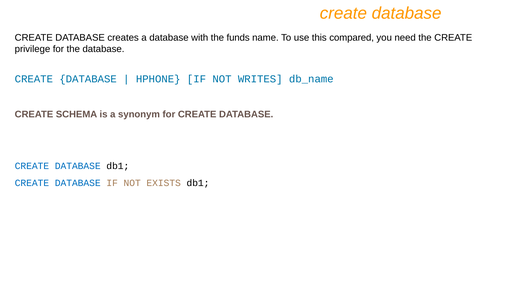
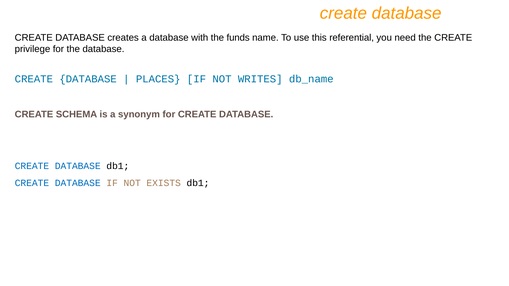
compared: compared -> referential (352, 38)
HPHONE: HPHONE -> PLACES (158, 79)
